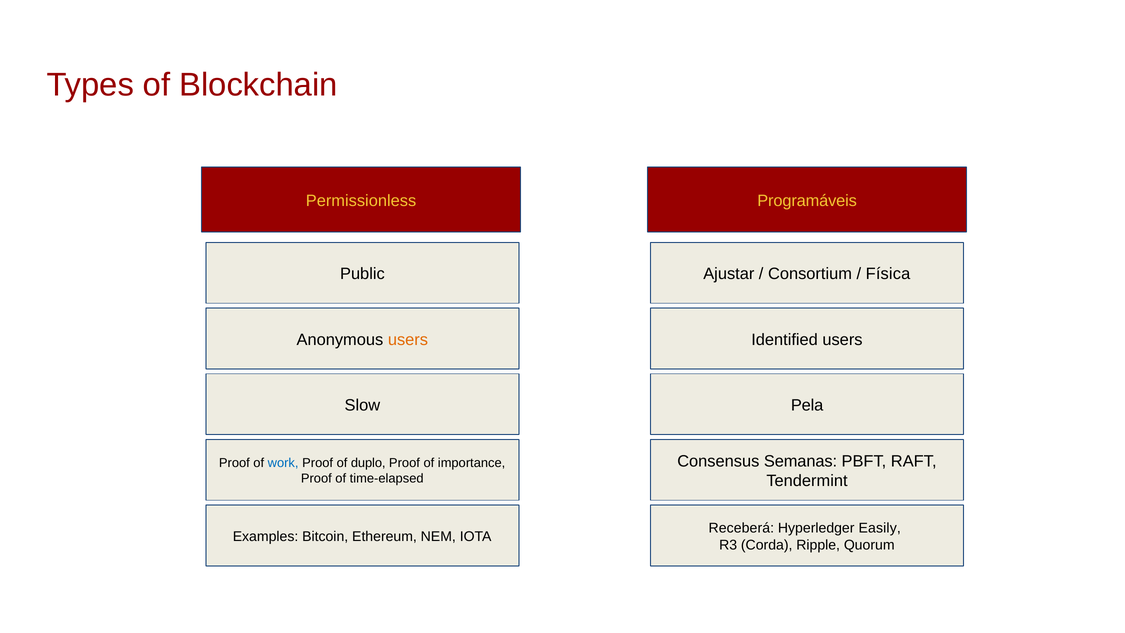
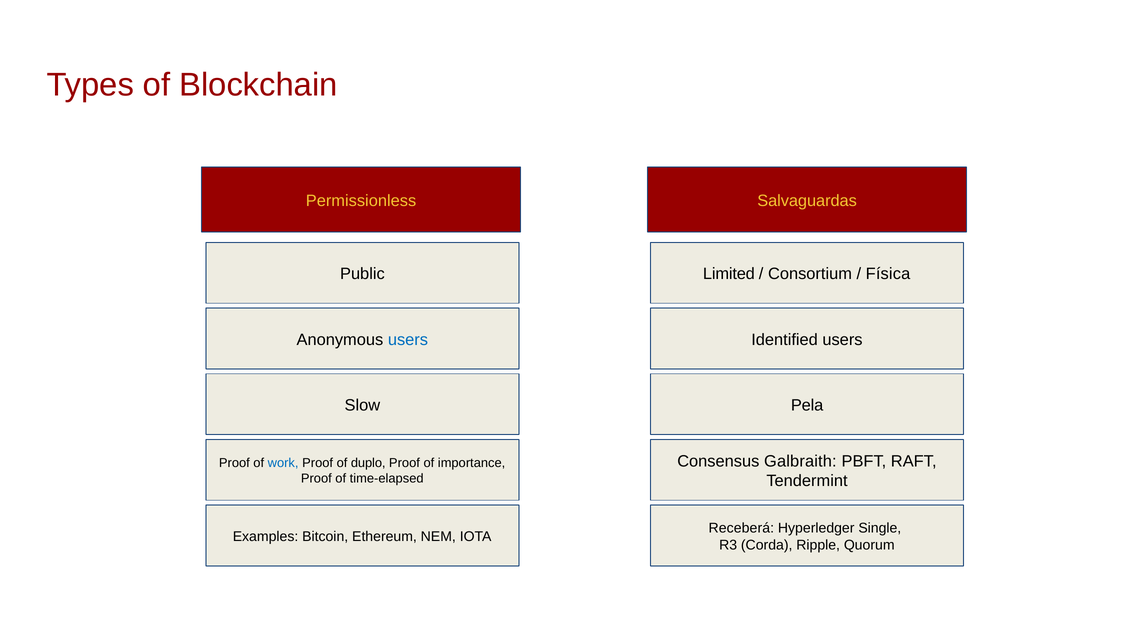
Programáveis: Programáveis -> Salvaguardas (807, 201)
Ajustar: Ajustar -> Limited (729, 274)
users colour: orange -> blue (408, 340)
Semanas: Semanas -> Galbraith (800, 461)
Easily: Easily -> Single (880, 528)
